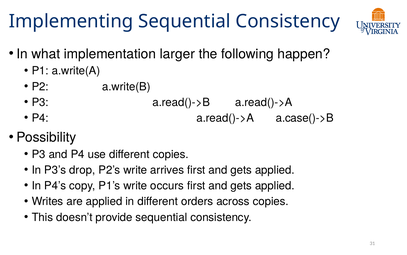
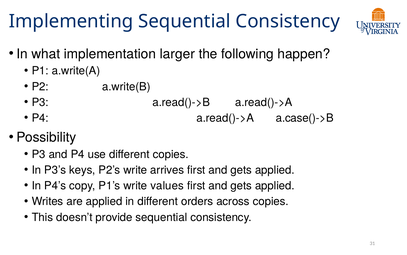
drop: drop -> keys (82, 170)
occurs: occurs -> values (167, 185)
